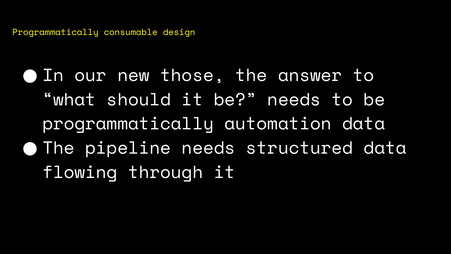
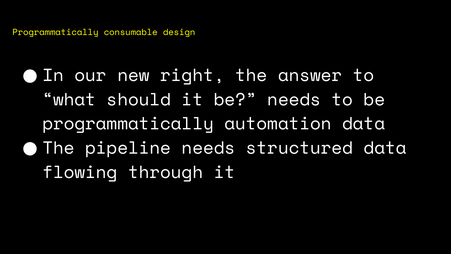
those: those -> right (192, 75)
